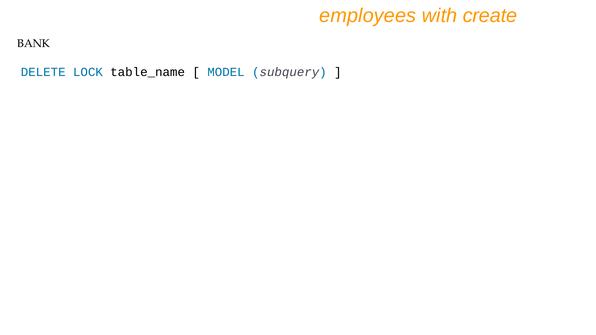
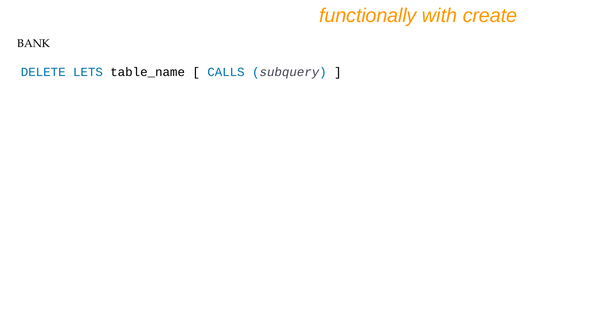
employees: employees -> functionally (368, 16)
LOCK: LOCK -> LETS (88, 72)
MODEL: MODEL -> CALLS (226, 72)
